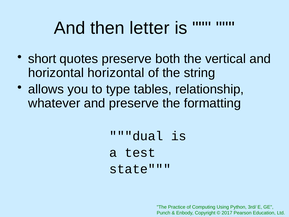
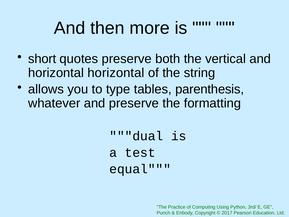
letter: letter -> more (150, 28)
relationship: relationship -> parenthesis (210, 89)
state: state -> equal (140, 169)
